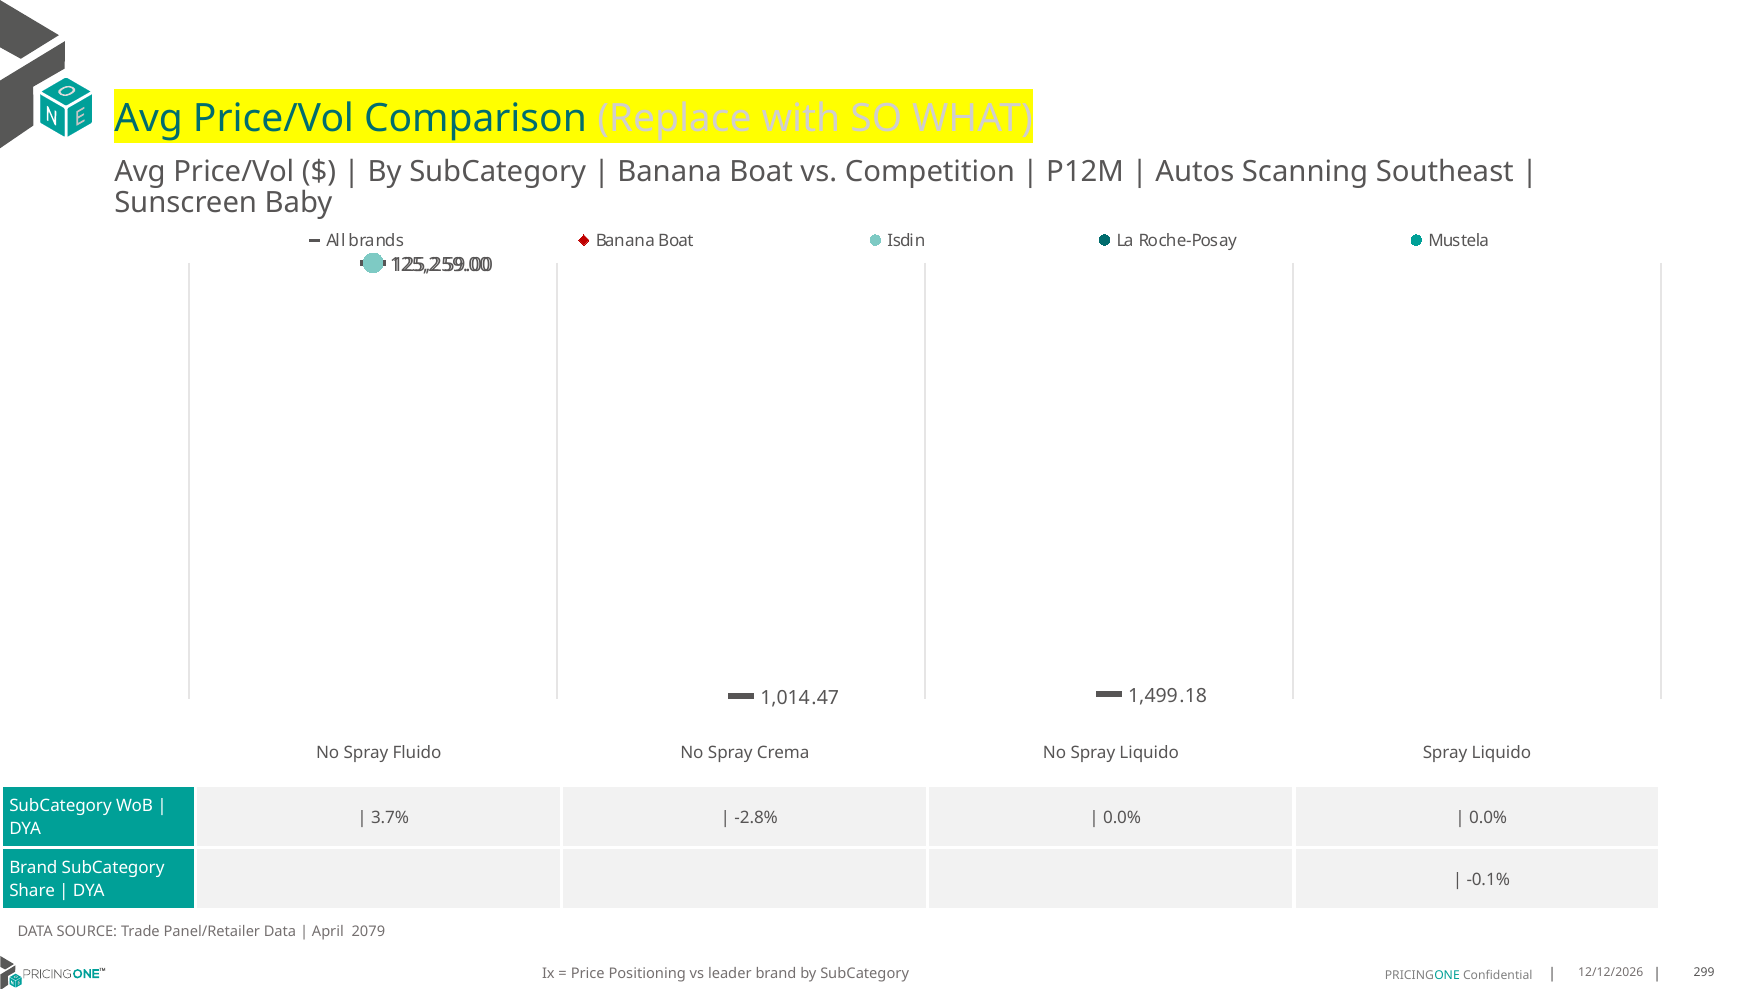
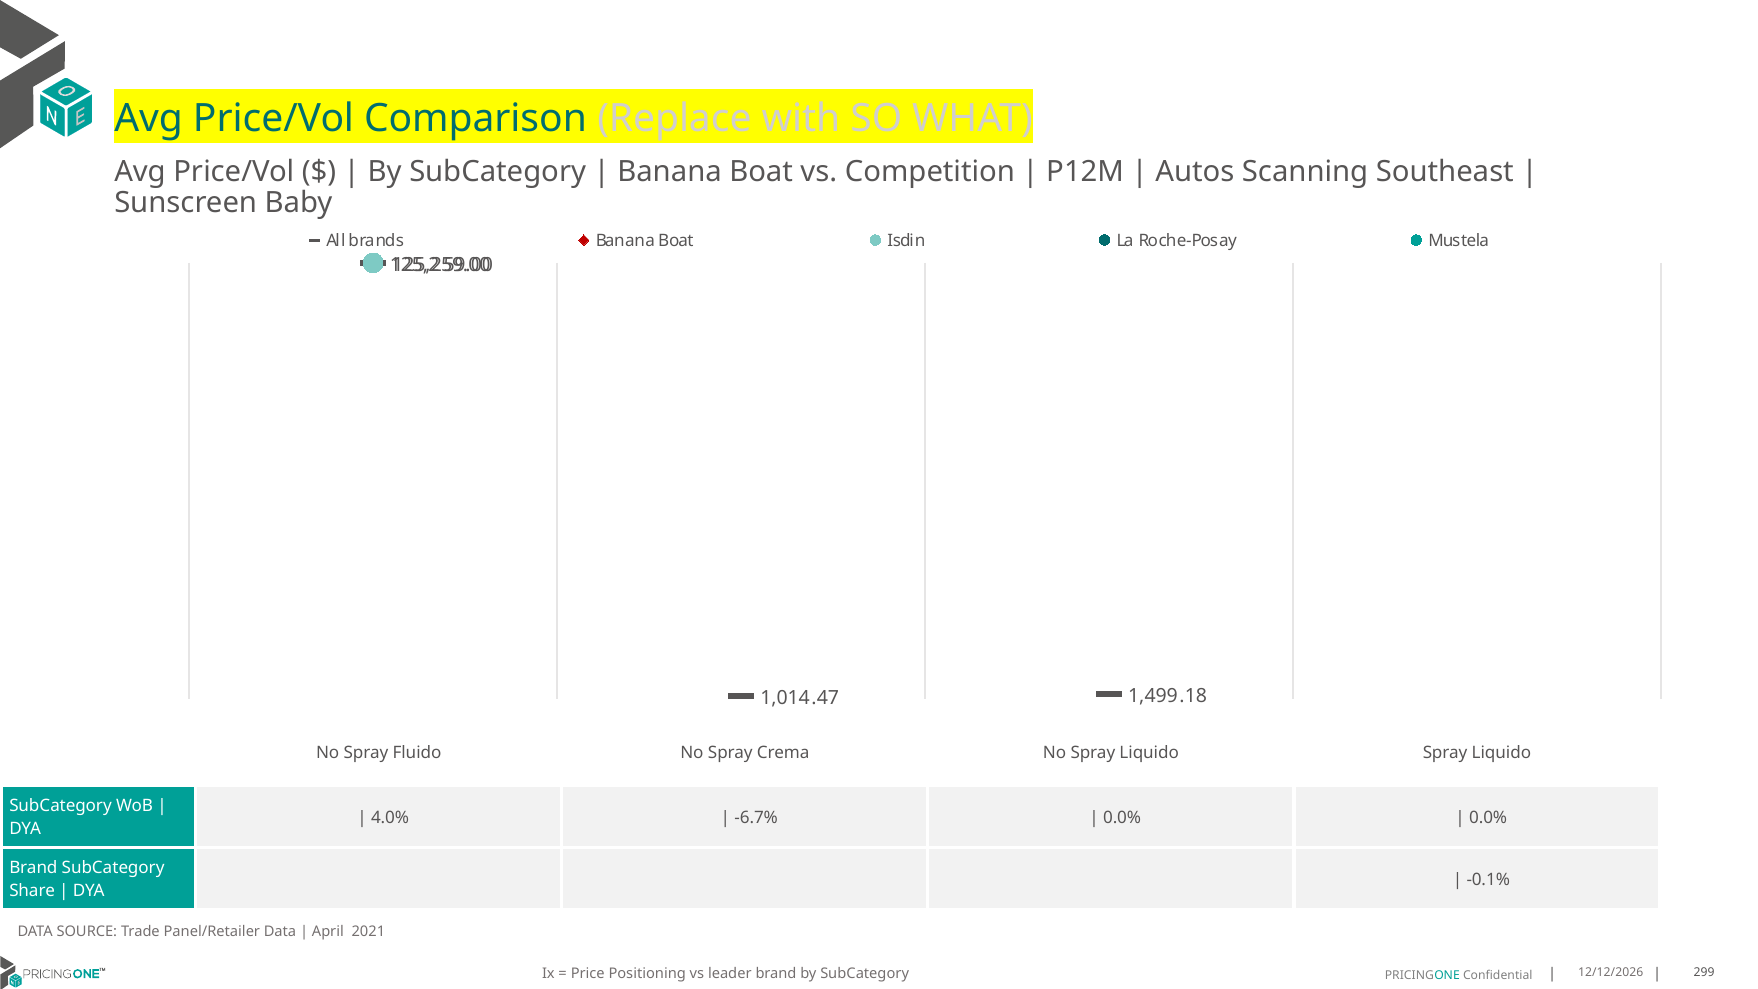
3.7%: 3.7% -> 4.0% (390, 817)
-2.8%: -2.8% -> -6.7% (756, 817)
2079: 2079 -> 2021 (368, 931)
